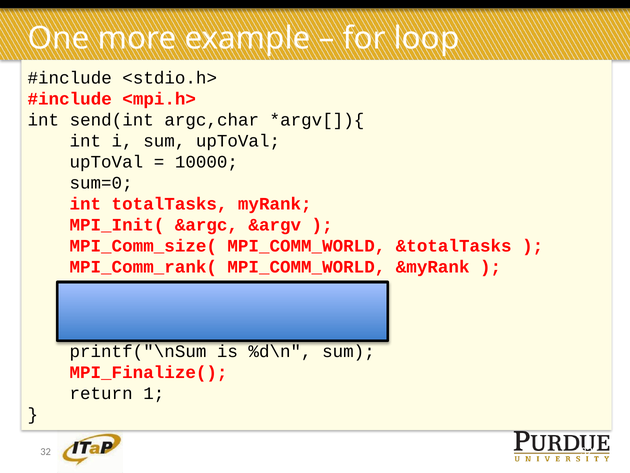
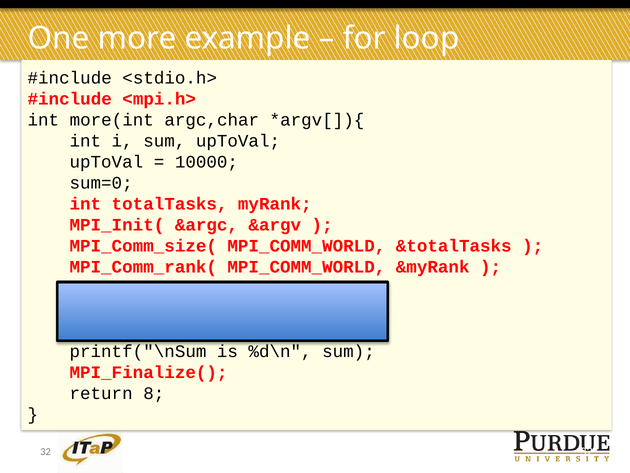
send(int: send(int -> more(int (112, 120)
1: 1 -> 8 (154, 393)
